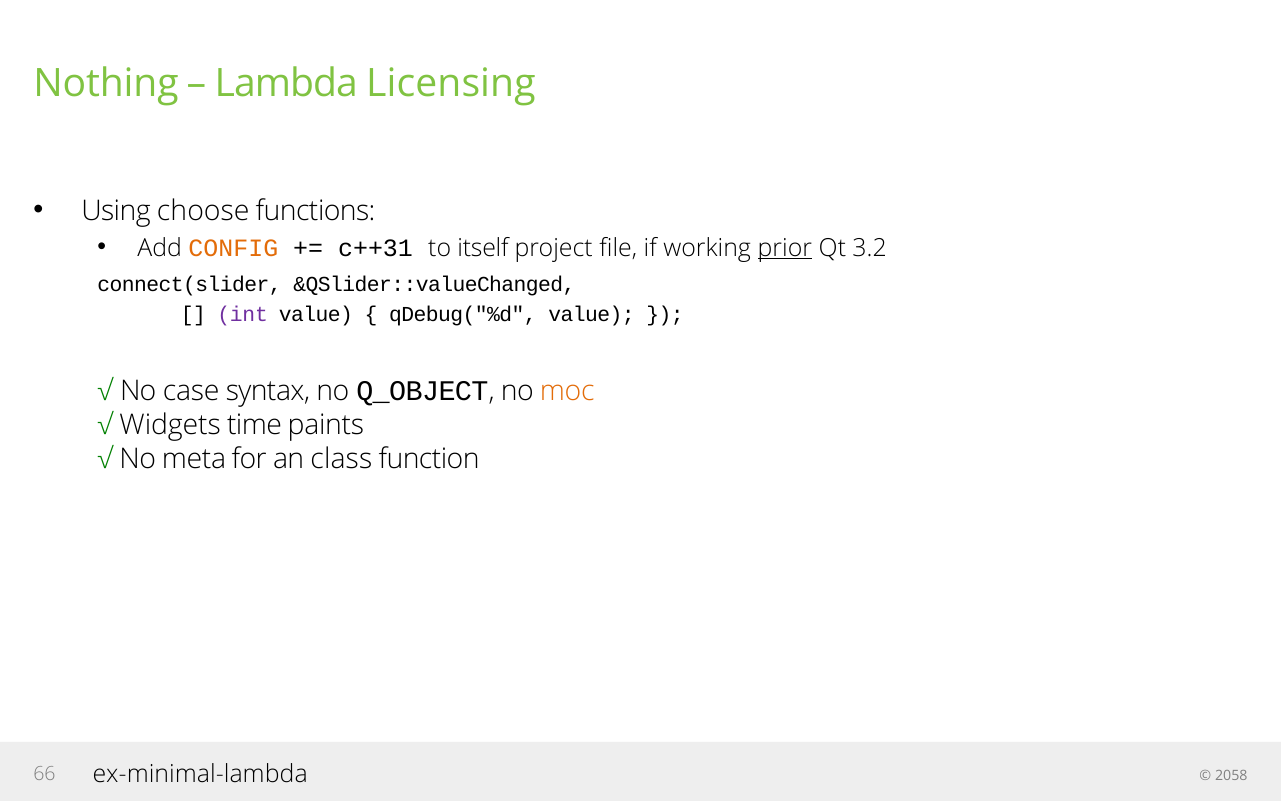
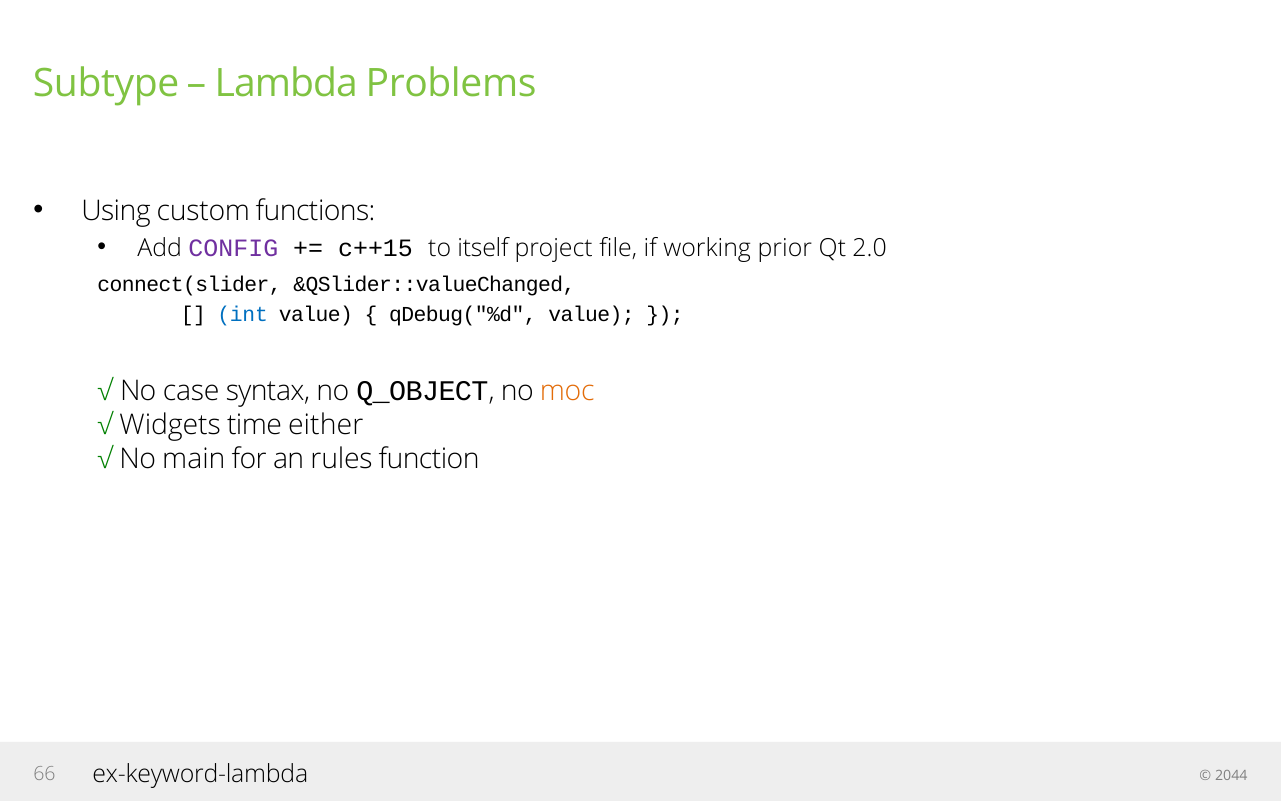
Nothing: Nothing -> Subtype (106, 83)
Licensing: Licensing -> Problems (451, 83)
choose: choose -> custom (203, 211)
CONFIG colour: orange -> purple (233, 248)
c++31: c++31 -> c++15 (376, 248)
prior underline: present -> none (785, 248)
3.2: 3.2 -> 2.0 (870, 248)
int colour: purple -> blue (243, 315)
paints: paints -> either (326, 425)
meta: meta -> main (194, 459)
class: class -> rules (342, 459)
ex-minimal-lambda: ex-minimal-lambda -> ex-keyword-lambda (200, 774)
2058: 2058 -> 2044 (1231, 775)
